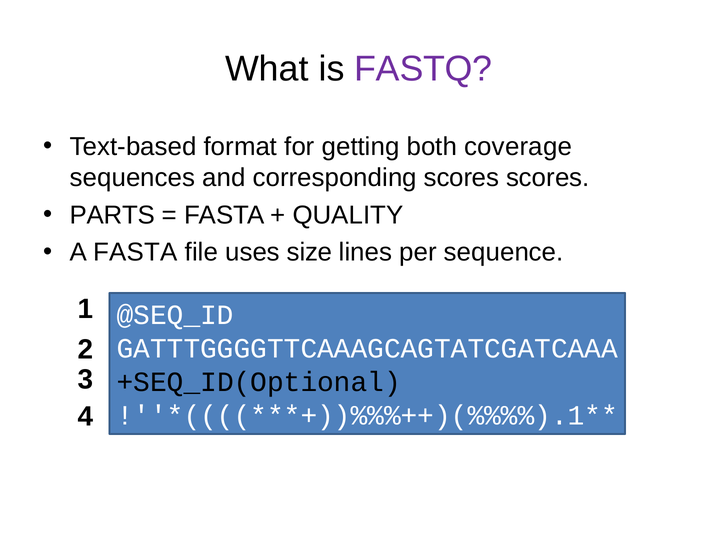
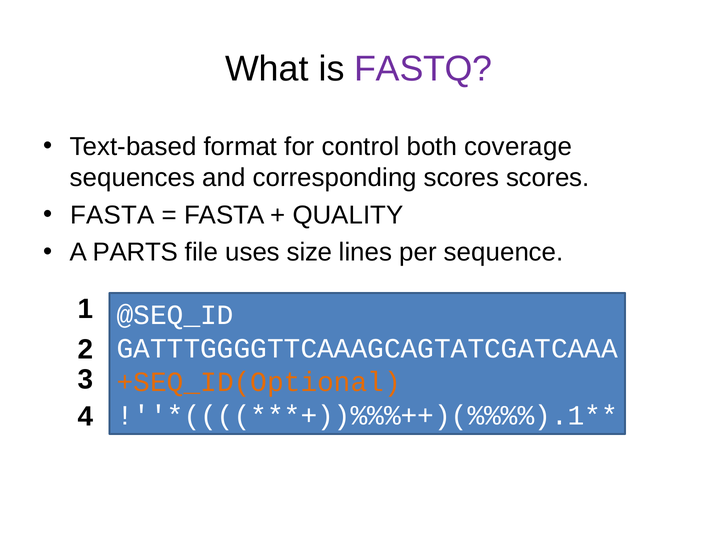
getting: getting -> control (361, 146)
PARTS: PARTS -> FASTA (112, 215)
A FASTA: FASTA -> PARTS (135, 252)
+SEQ_ID(Optional colour: black -> orange (259, 382)
